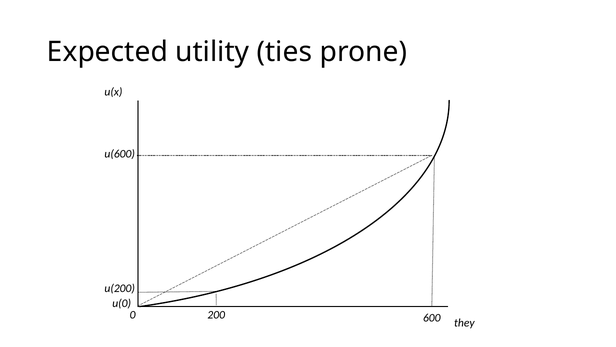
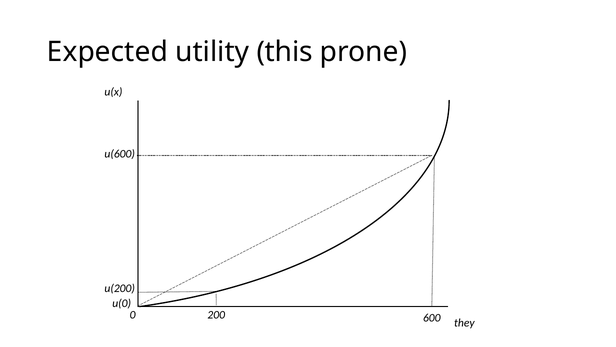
ties: ties -> this (285, 52)
